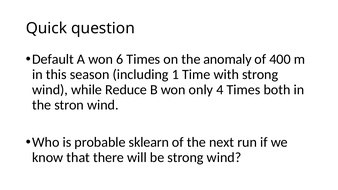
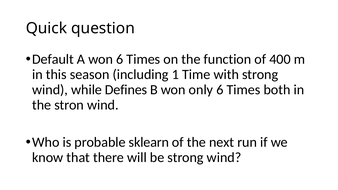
anomaly: anomaly -> function (227, 59)
Reduce: Reduce -> Defines (126, 90)
only 4: 4 -> 6 (220, 90)
